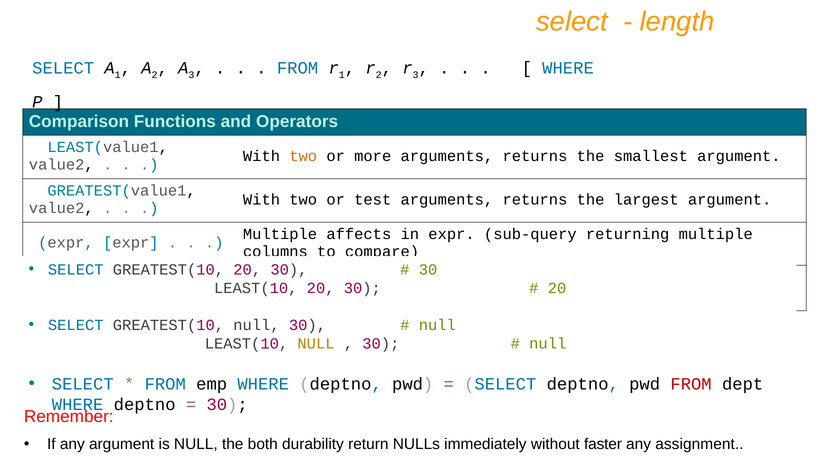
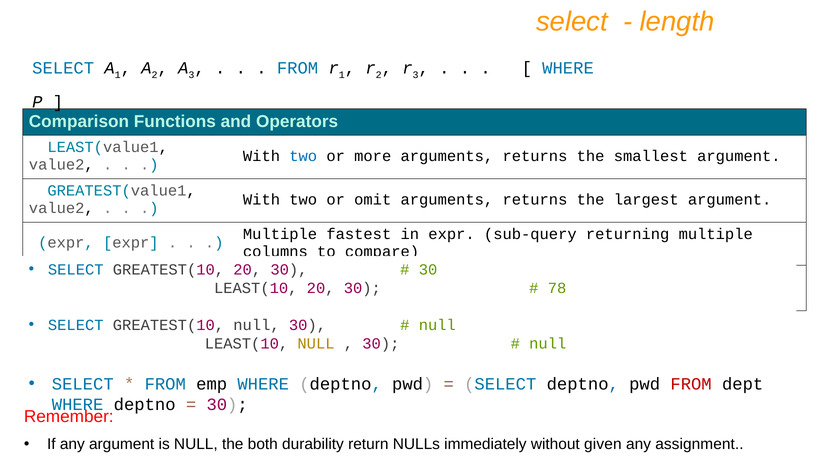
two colour: orange -> blue (303, 156)
test: test -> omit (373, 199)
affects: affects -> fastest (359, 234)
20: 20 -> 78 (557, 288)
faster: faster -> given (603, 444)
